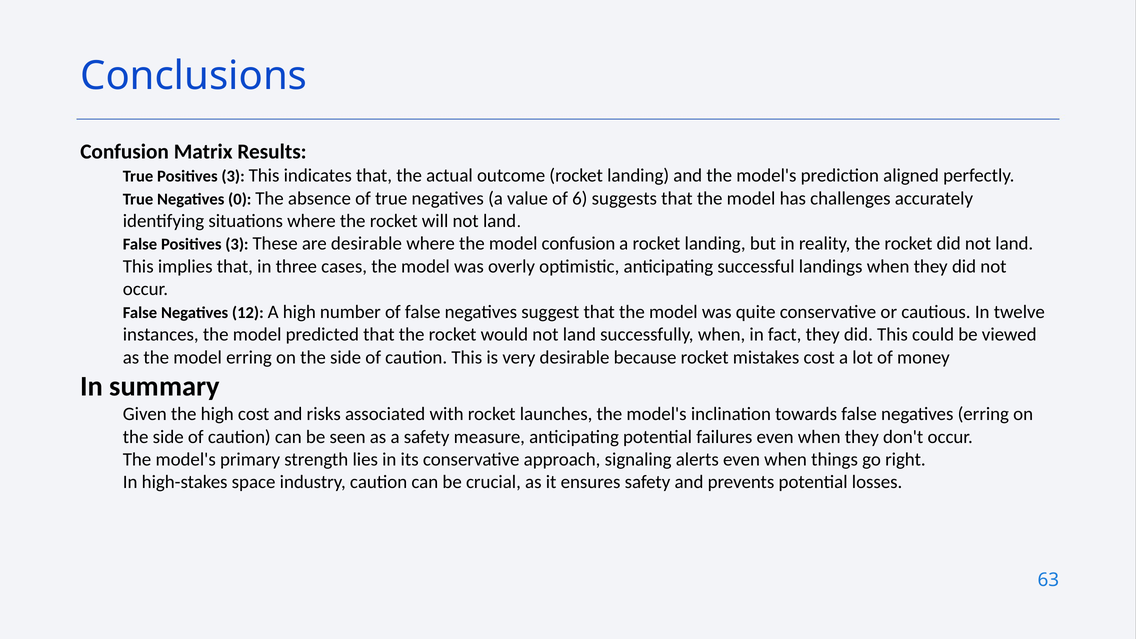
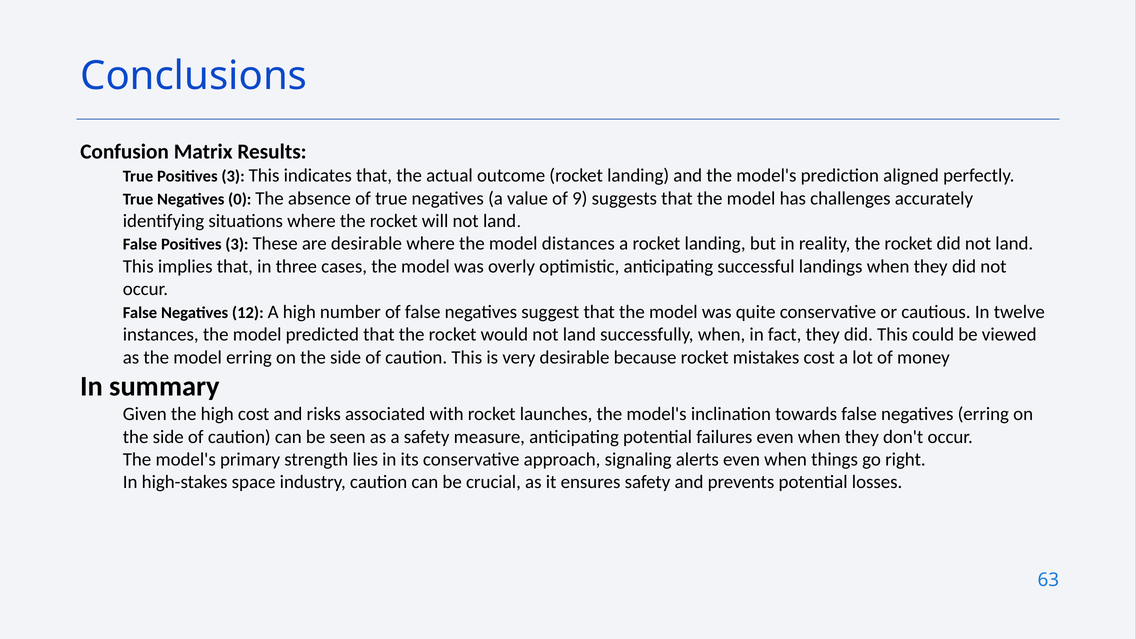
6: 6 -> 9 (580, 198)
model confusion: confusion -> distances (578, 244)
